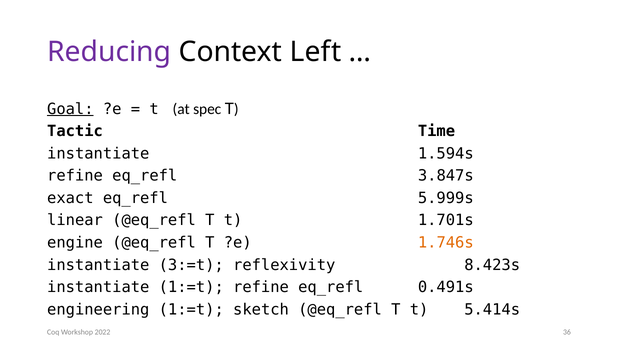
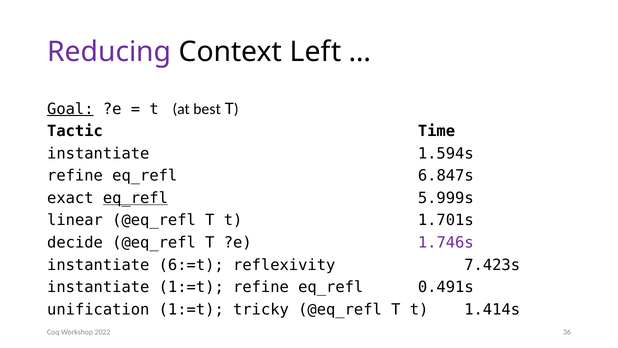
spec: spec -> best (207, 109)
3.847s: 3.847s -> 6.847s (446, 176)
eq_refl underline: none -> present (135, 198)
engine: engine -> decide (75, 242)
1.746s colour: orange -> purple (446, 242)
3:=t: 3:=t -> 6:=t (191, 265)
8.423s: 8.423s -> 7.423s (492, 265)
engineering: engineering -> unification (98, 309)
sketch: sketch -> tricky (261, 309)
5.414s: 5.414s -> 1.414s (492, 309)
